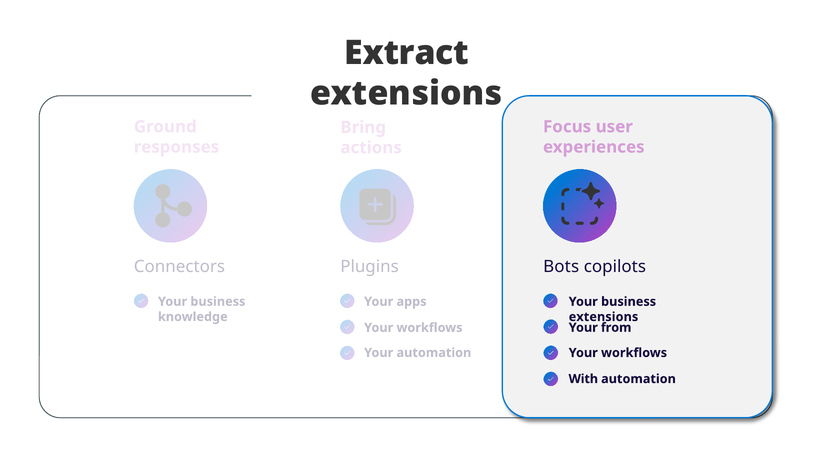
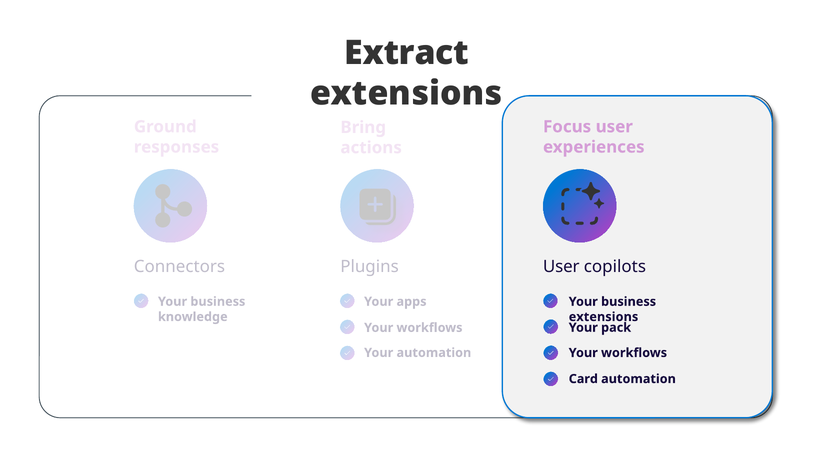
Bots: Bots -> User (561, 267)
from: from -> pack (616, 328)
With: With -> Card (583, 379)
